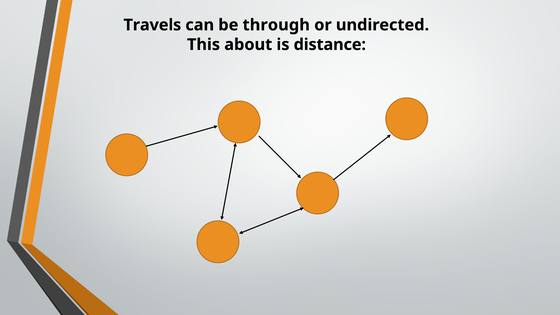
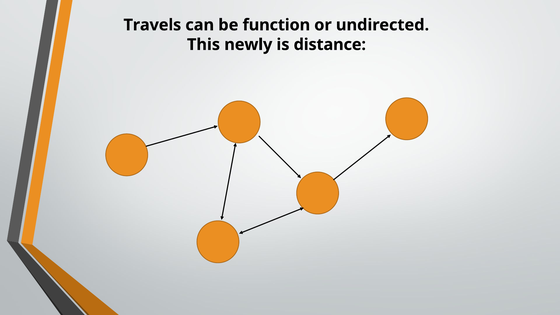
through: through -> function (276, 25)
about: about -> newly (248, 45)
